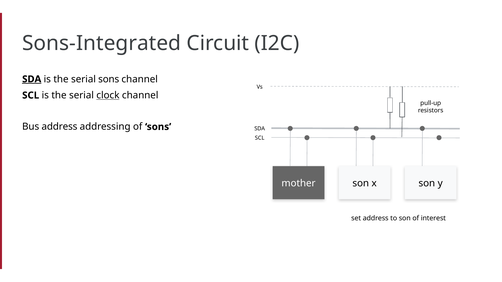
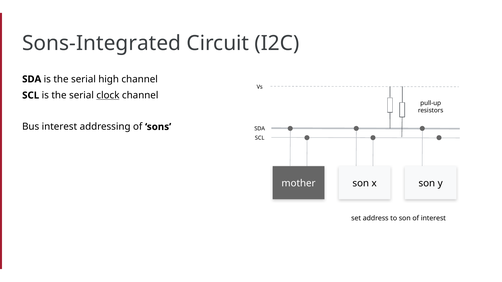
SDA underline: present -> none (32, 79)
serial sons: sons -> high (109, 79)
Bus address: address -> interest (59, 127)
